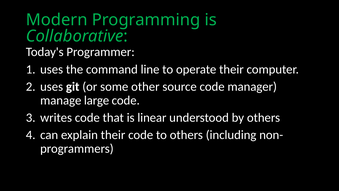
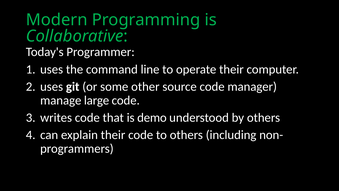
linear: linear -> demo (152, 117)
